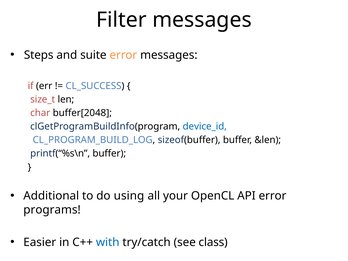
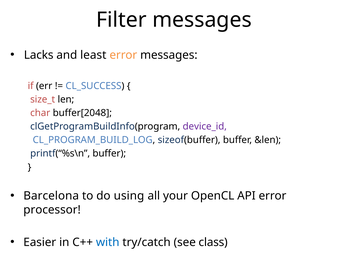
Steps: Steps -> Lacks (39, 55)
suite: suite -> least (93, 55)
device_id colour: blue -> purple (205, 126)
Additional: Additional -> Barcelona (51, 196)
programs: programs -> processor (52, 210)
